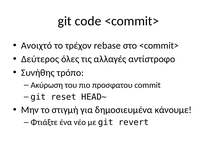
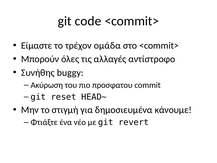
Ανοιχτό: Ανοιχτό -> Είμαστε (37, 46)
rebase: rebase -> ομάδα (107, 46)
Δεύτερος: Δεύτερος -> Μπορούν (40, 59)
τρόπο: τρόπο -> buggy (70, 73)
